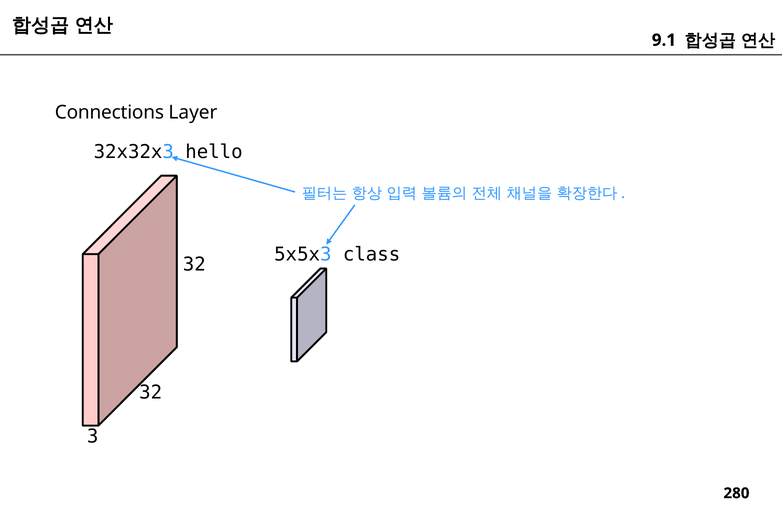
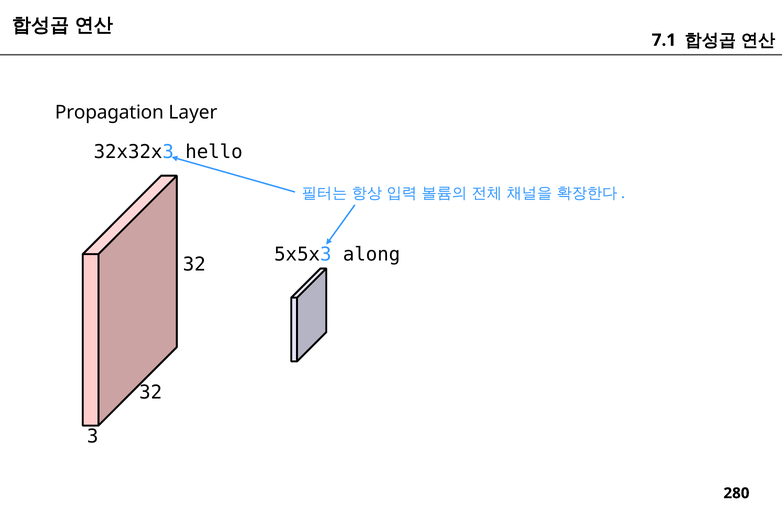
9.1: 9.1 -> 7.1 (664, 40)
Connections: Connections -> Propagation (109, 112)
class: class -> along (372, 254)
